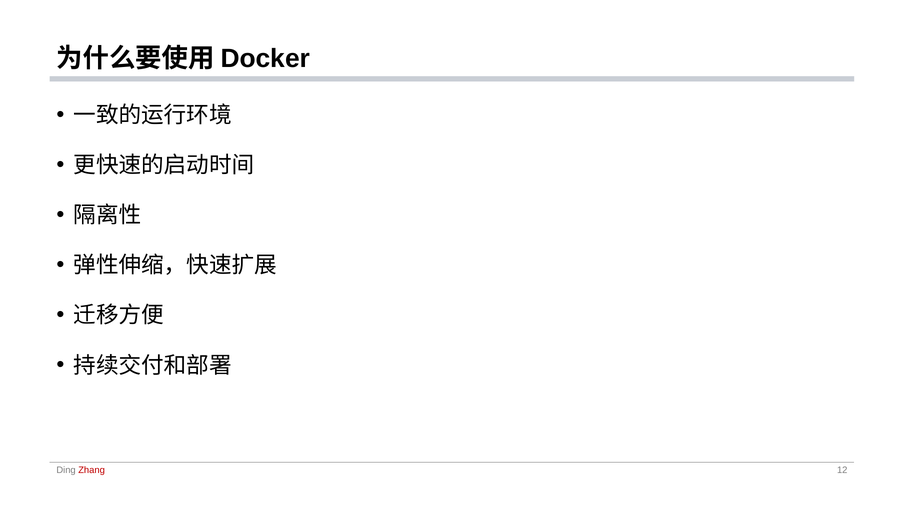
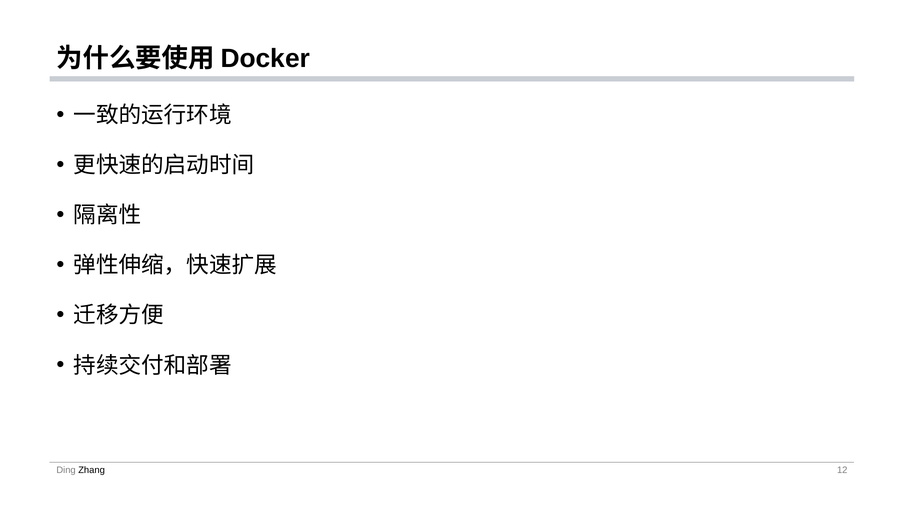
Zhang colour: red -> black (92, 471)
